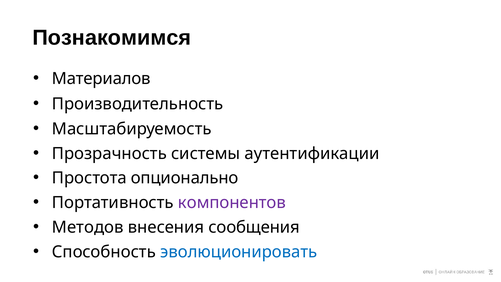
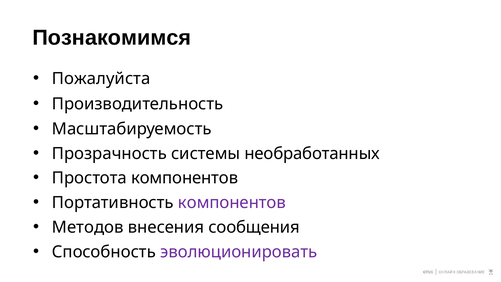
Материалов: Материалов -> Пожалуйста (101, 79)
аутентификации: аутентификации -> необработанных (312, 153)
Простота опционально: опционально -> компонентов (185, 178)
эволюционировать colour: blue -> purple (239, 252)
